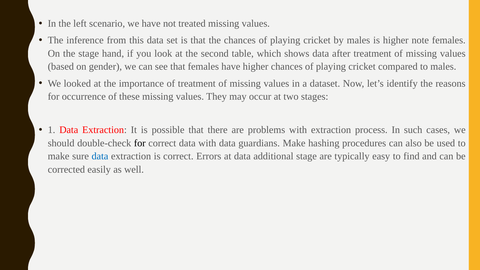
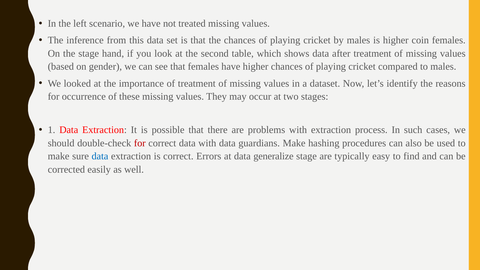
note: note -> coin (420, 40)
for colour: black -> red (140, 143)
additional: additional -> generalize (274, 156)
